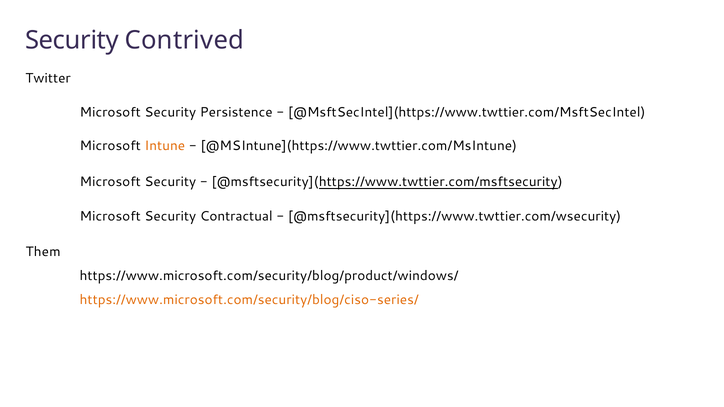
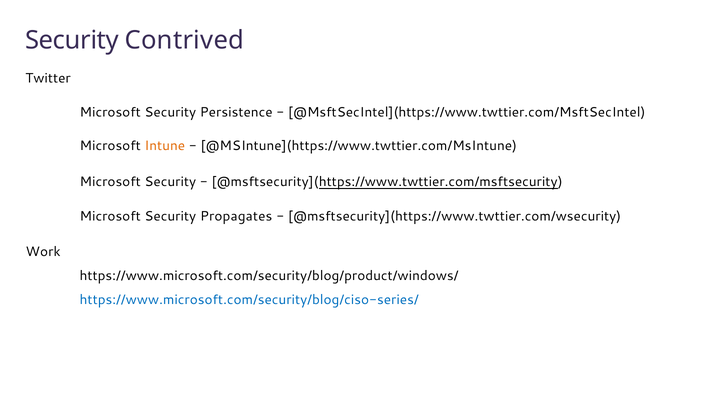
Contractual: Contractual -> Propagates (236, 216)
Them: Them -> Work (43, 252)
https://www.microsoft.com/security/blog/ciso-series/ colour: orange -> blue (249, 300)
